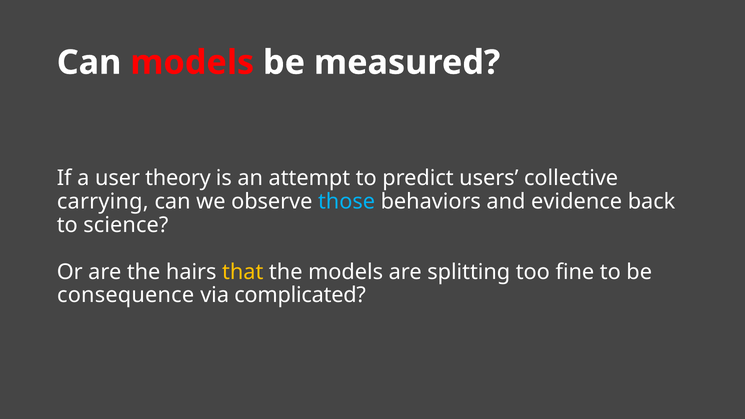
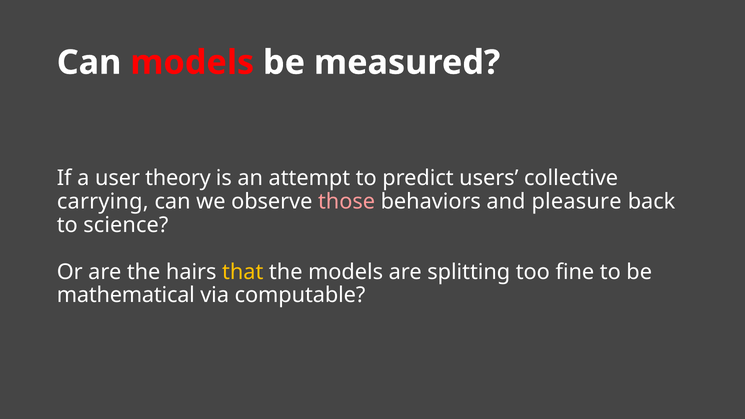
those colour: light blue -> pink (347, 202)
evidence: evidence -> pleasure (577, 202)
consequence: consequence -> mathematical (126, 295)
complicated: complicated -> computable (300, 295)
